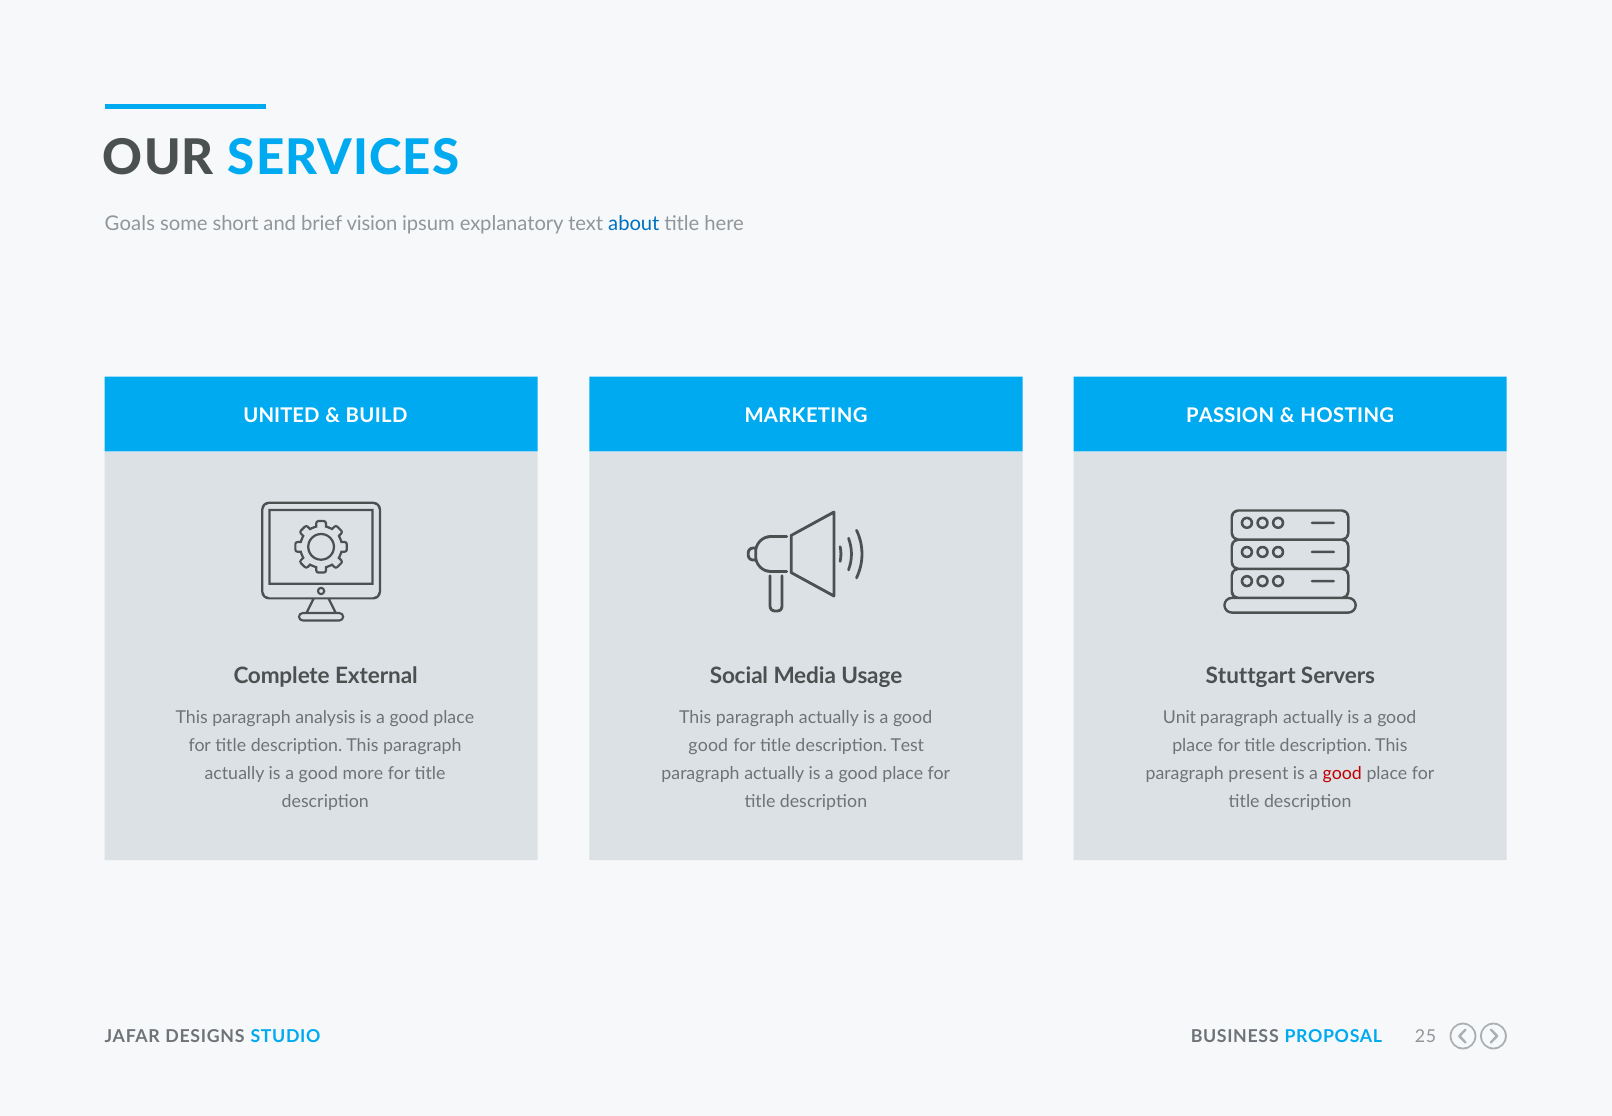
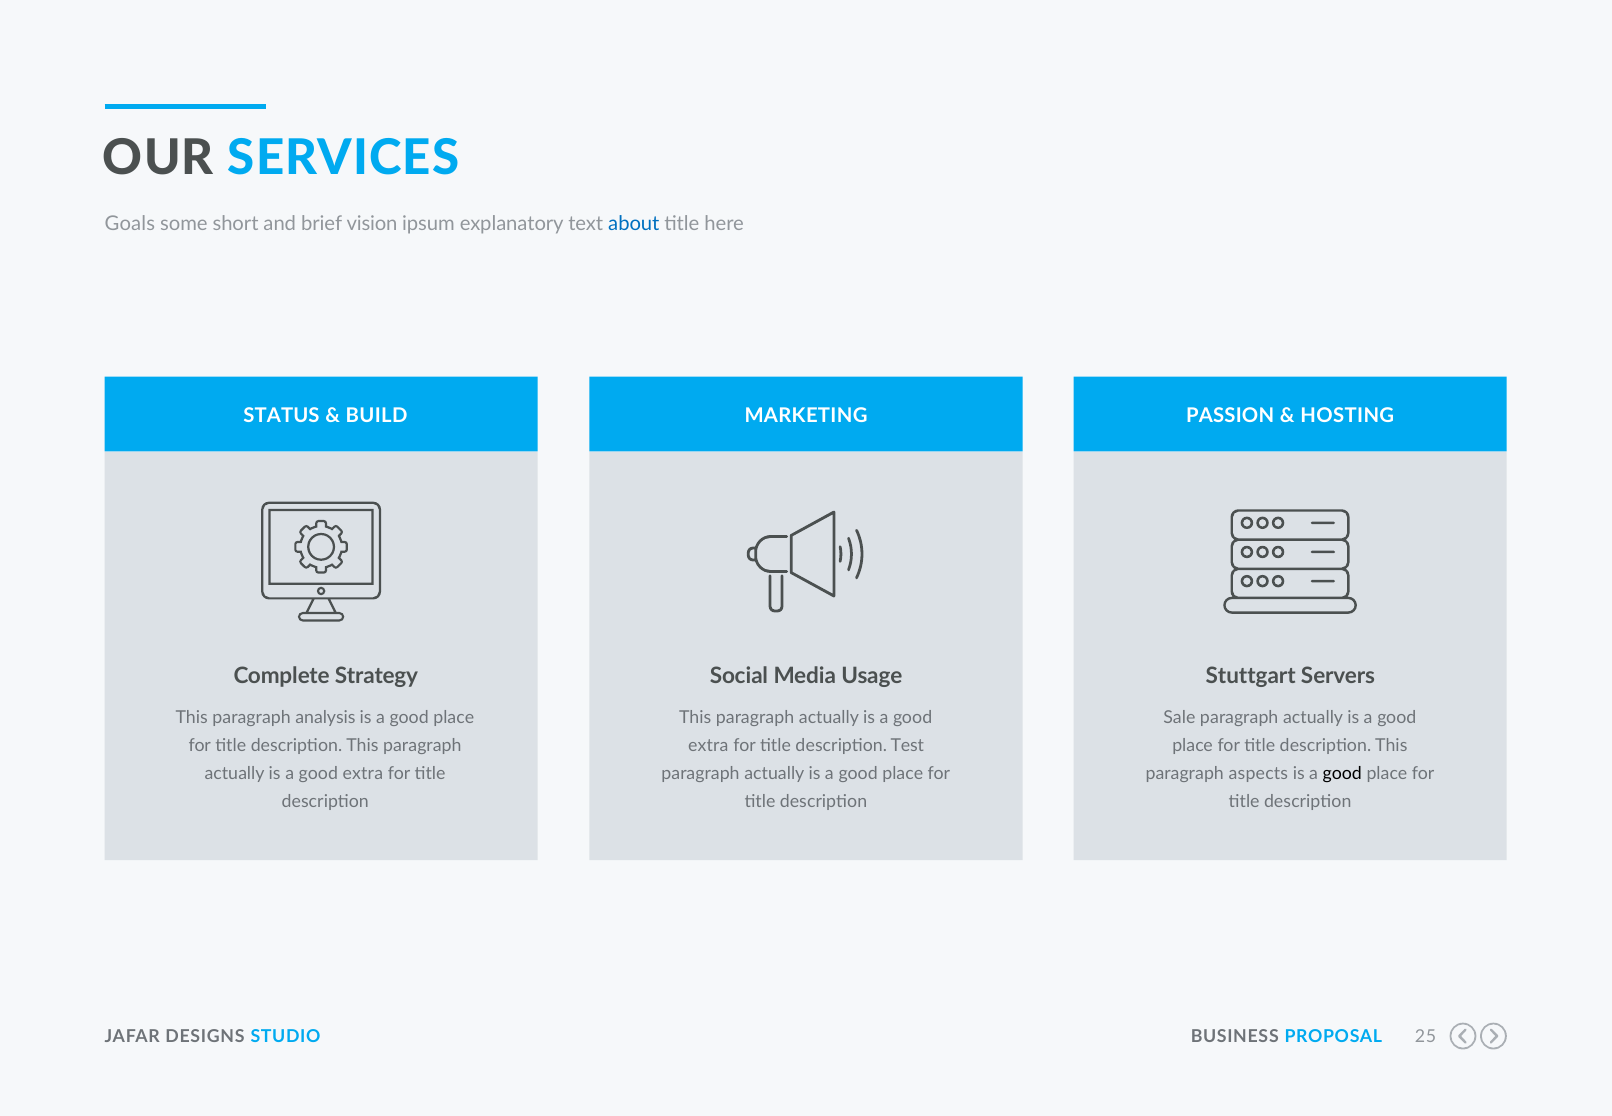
UNITED: UNITED -> STATUS (282, 415)
External: External -> Strategy (376, 676)
Unit: Unit -> Sale (1179, 718)
good: good -> extra (708, 746)
more: more -> extra (363, 774)
present: present -> aspects (1258, 774)
good colour: red -> black (1342, 774)
